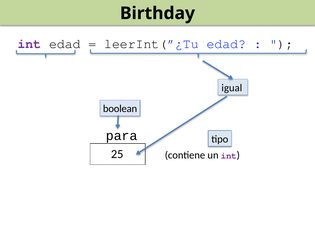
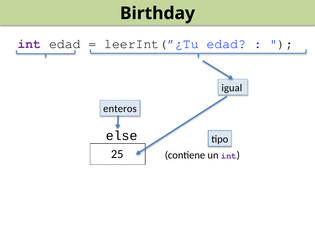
boolean: boolean -> enteros (120, 108)
para: para -> else (122, 135)
